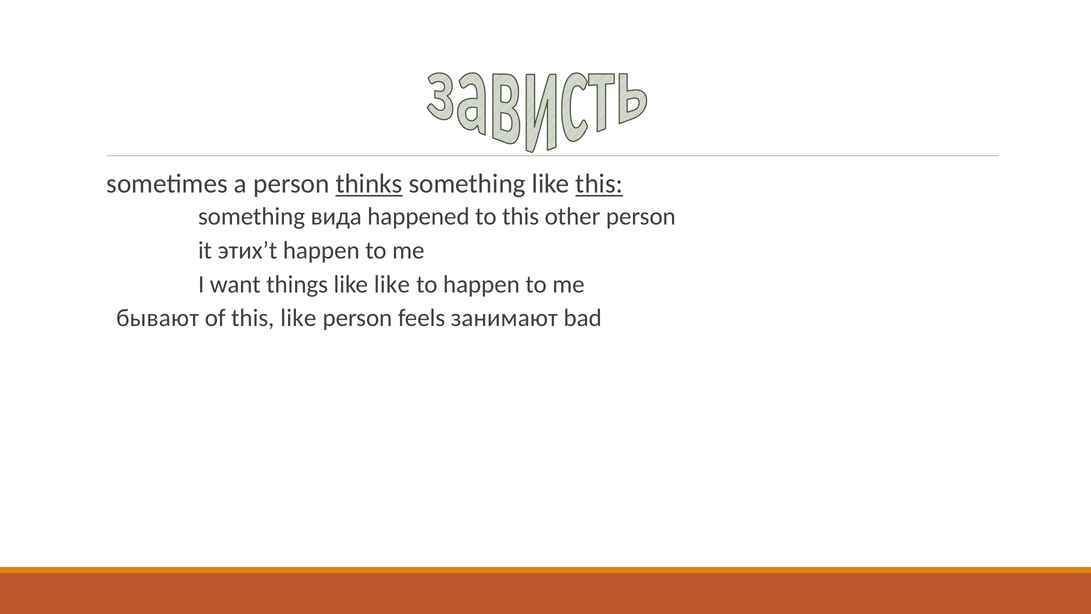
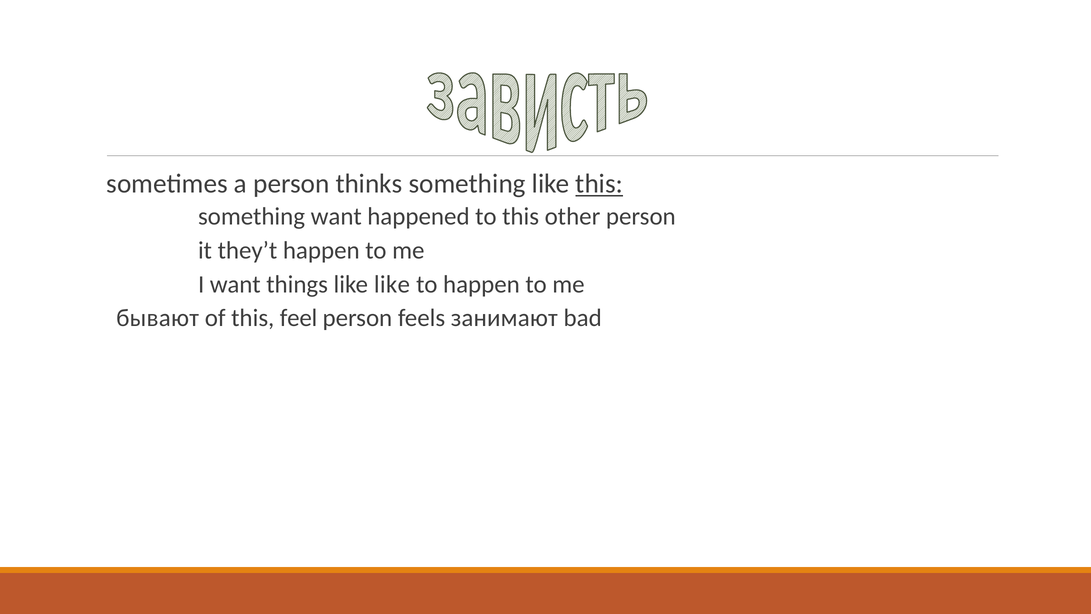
thinks underline: present -> none (369, 184)
something вида: вида -> want (336, 217)
этих’t: этих’t -> they’t (247, 250)
this like: like -> feel (299, 318)
